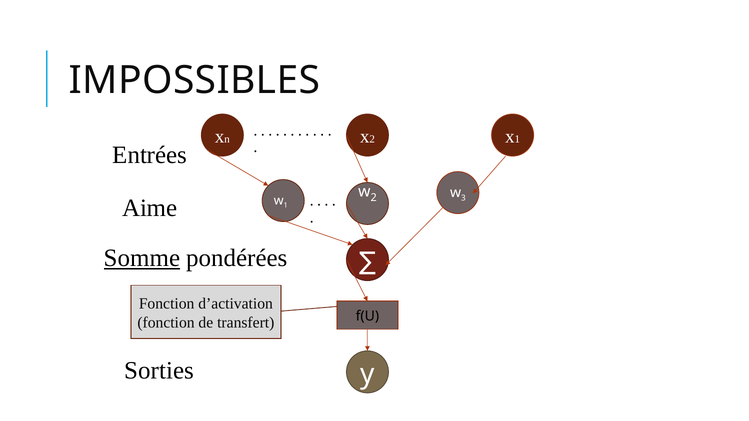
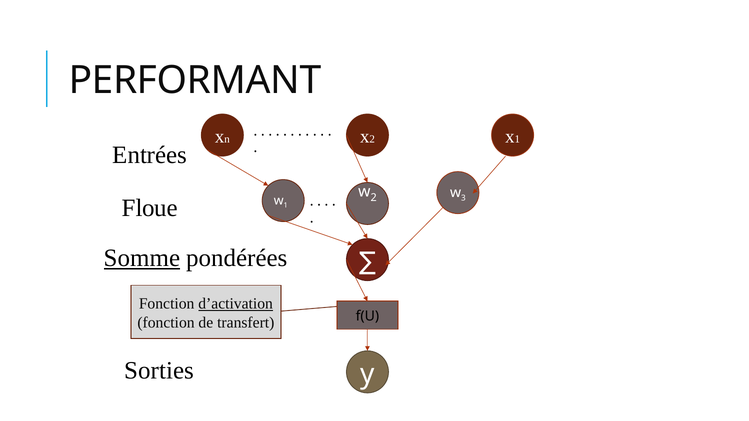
IMPOSSIBLES: IMPOSSIBLES -> PERFORMANT (195, 80)
Aime: Aime -> Floue (150, 208)
d’activation underline: none -> present (236, 304)
